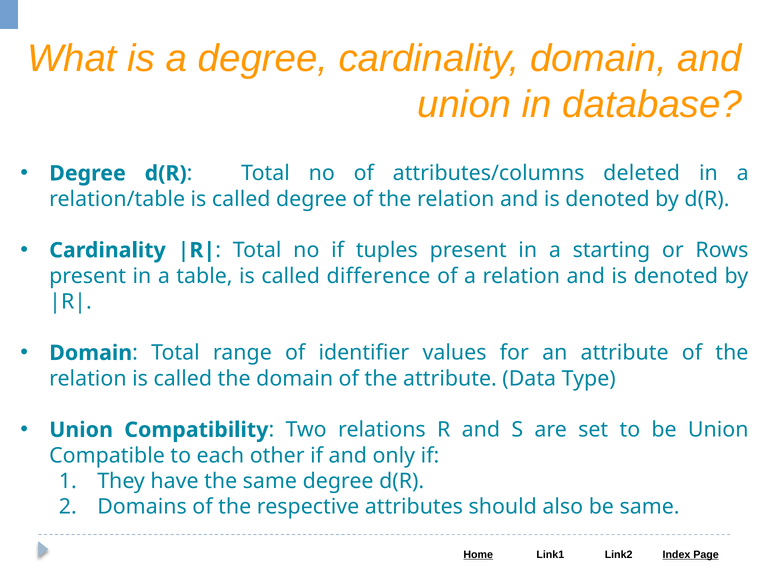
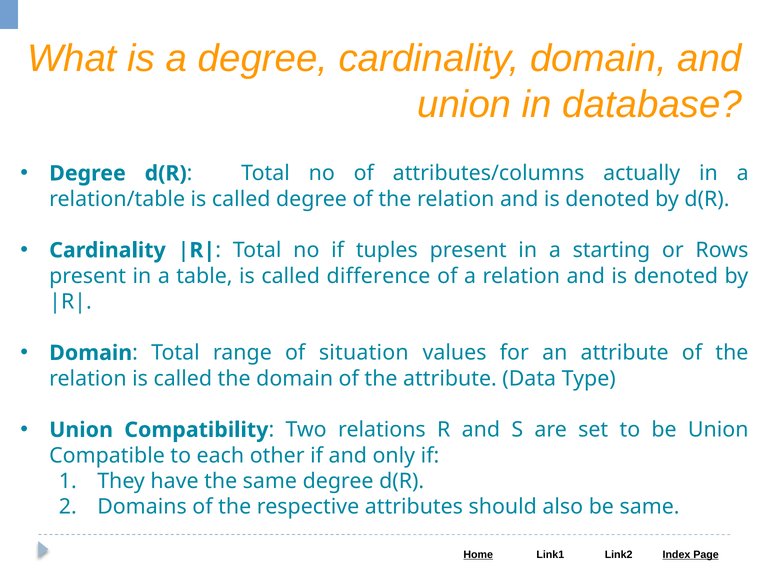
deleted: deleted -> actually (642, 173)
identifier: identifier -> situation (364, 353)
